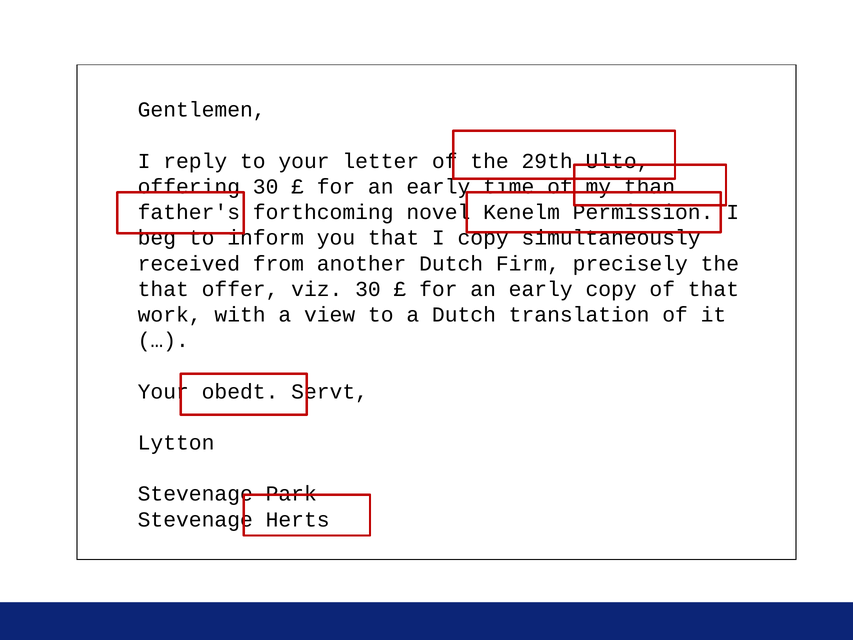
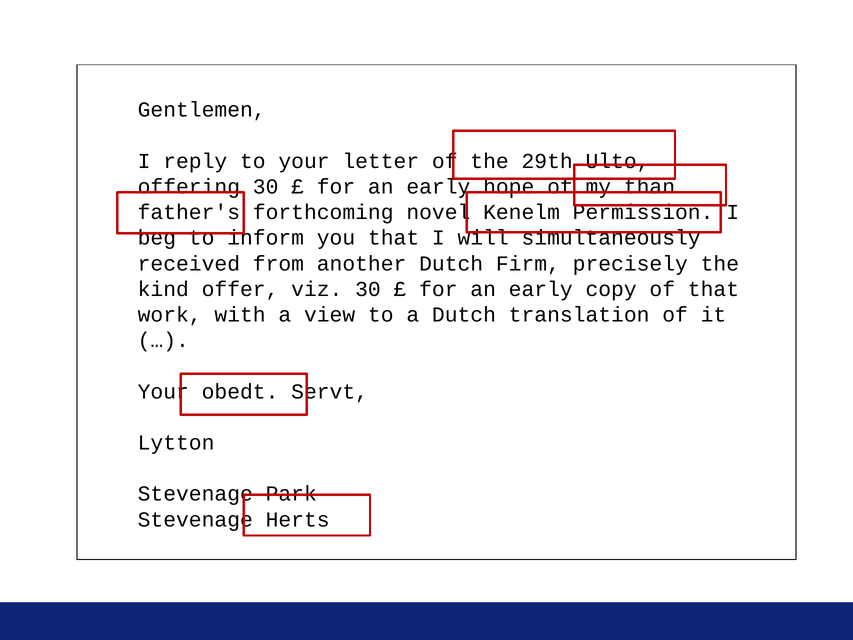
time: time -> hope (509, 187)
I copy: copy -> will (483, 238)
that: that -> kind (163, 289)
